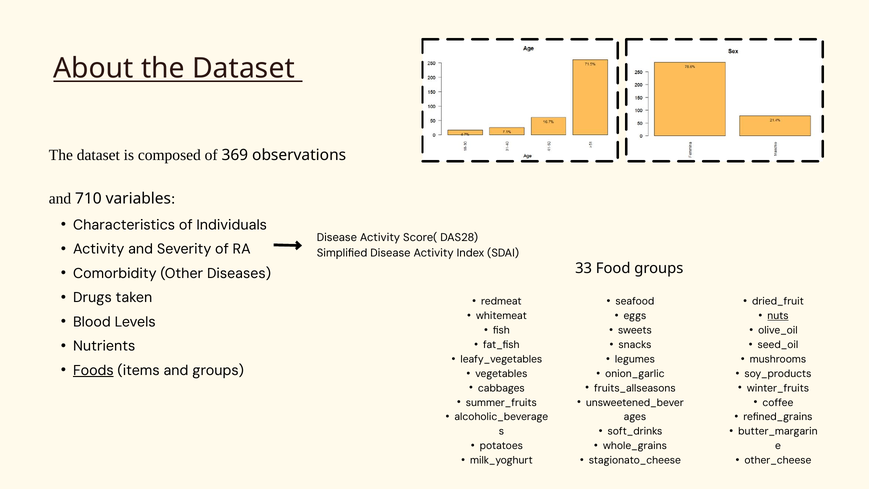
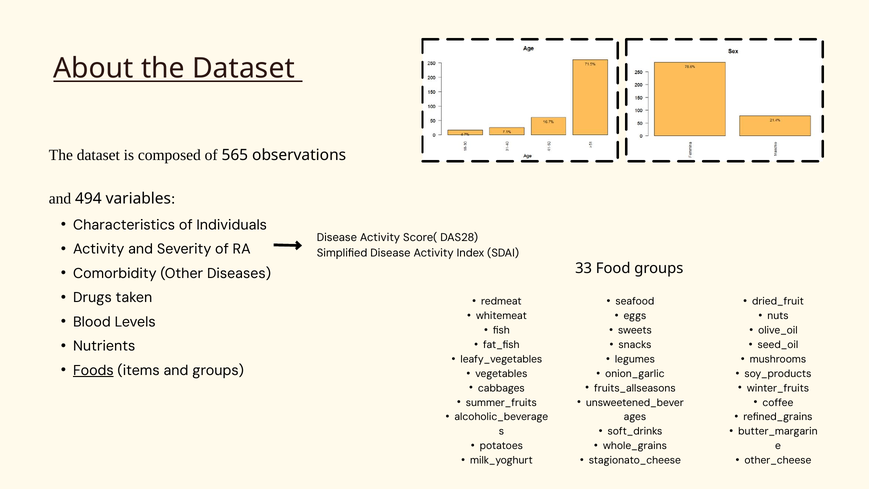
369: 369 -> 565 (235, 155)
710: 710 -> 494 (88, 199)
nuts underline: present -> none (778, 316)
